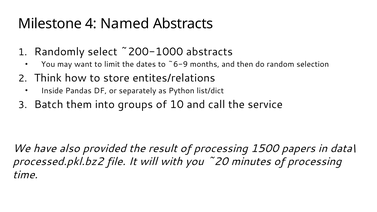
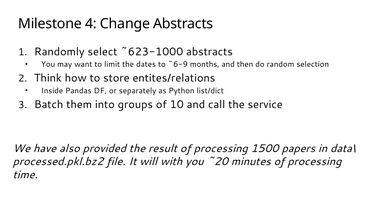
Named: Named -> Change (125, 24)
~200-1000: ~200-1000 -> ~623-1000 (152, 52)
